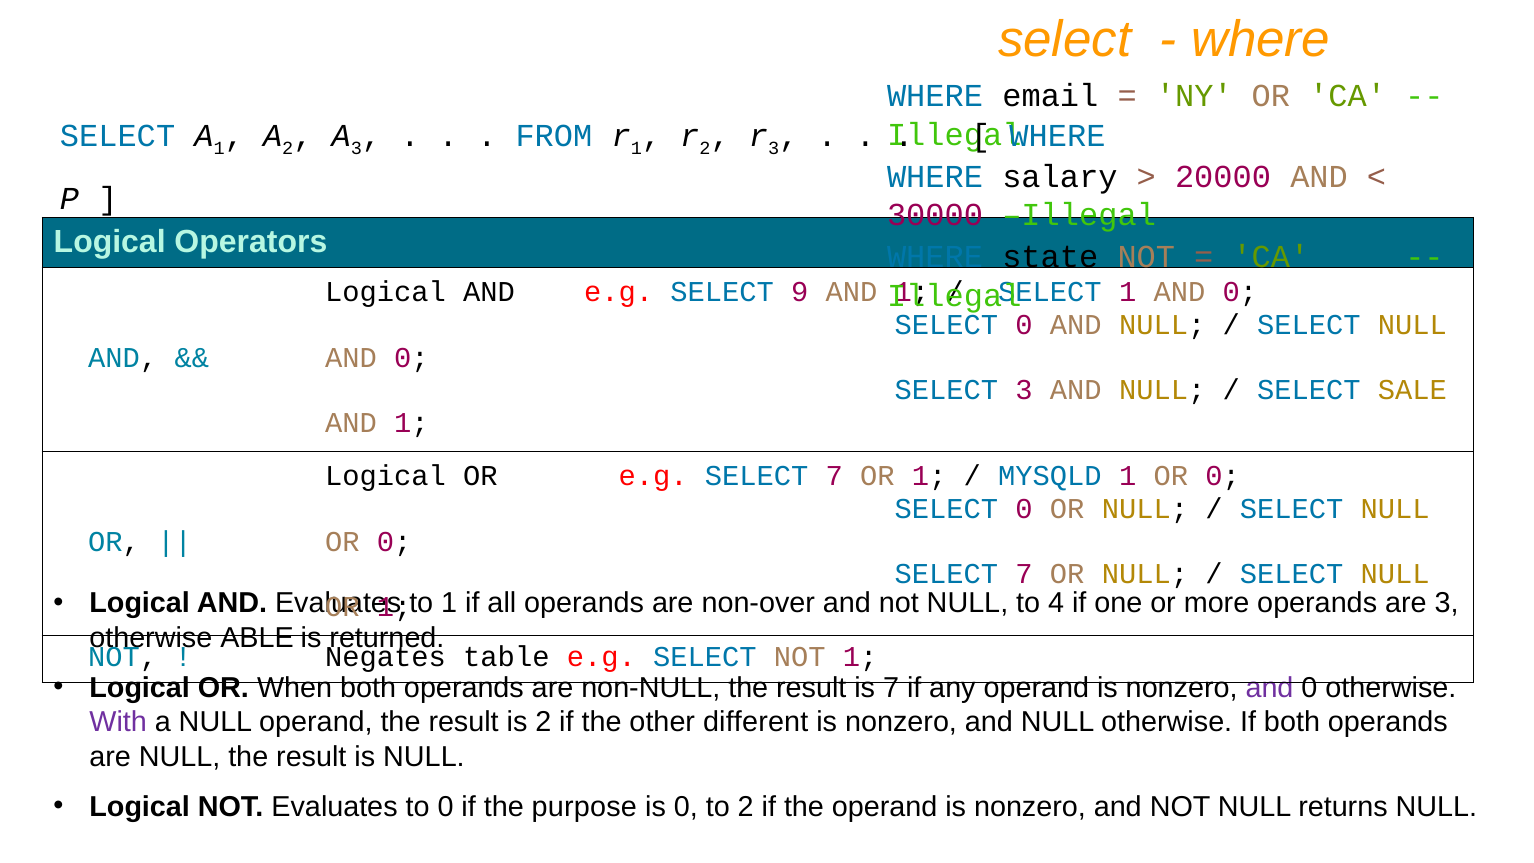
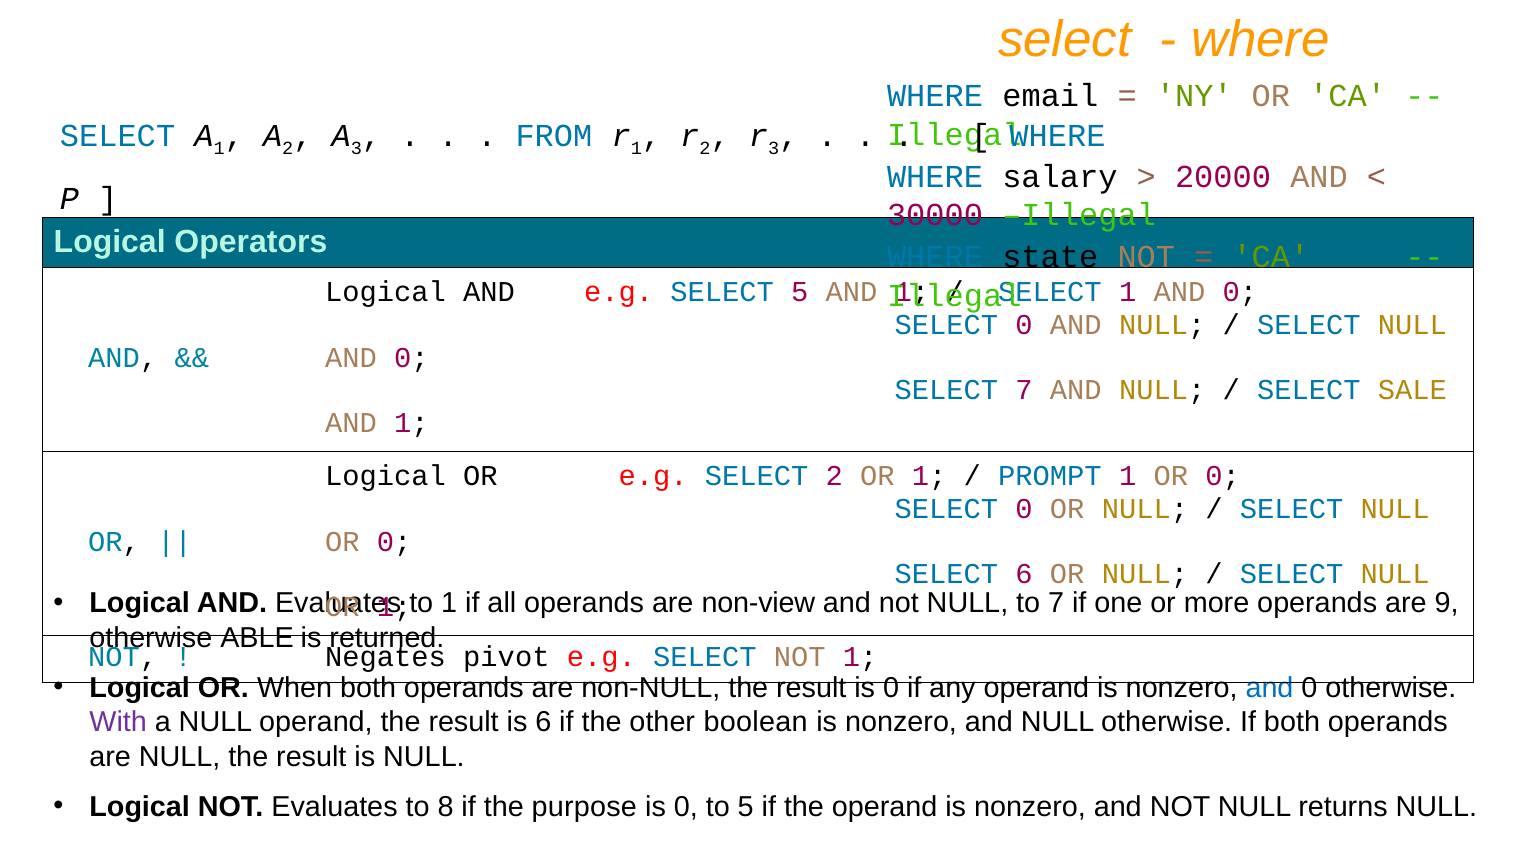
SELECT 9: 9 -> 5 (800, 292)
SELECT 3: 3 -> 7 (1024, 390)
e.g SELECT 7: 7 -> 2 (834, 476)
MYSQLD: MYSQLD -> PROMPT (1050, 476)
7: 7 -> 6 (1024, 574)
non-over: non-over -> non-view (758, 603)
to 4: 4 -> 7 (1056, 603)
are 3: 3 -> 9 (1447, 603)
table: table -> pivot (506, 657)
result is 7: 7 -> 0 (891, 688)
and colour: purple -> blue (1270, 688)
is 2: 2 -> 6 (543, 722)
different: different -> boolean (756, 722)
to 0: 0 -> 8 (446, 806)
to 2: 2 -> 5 (746, 806)
